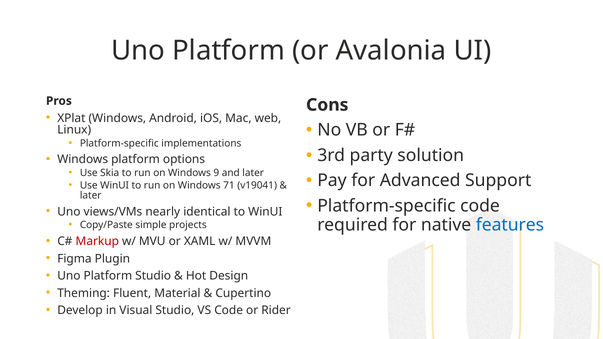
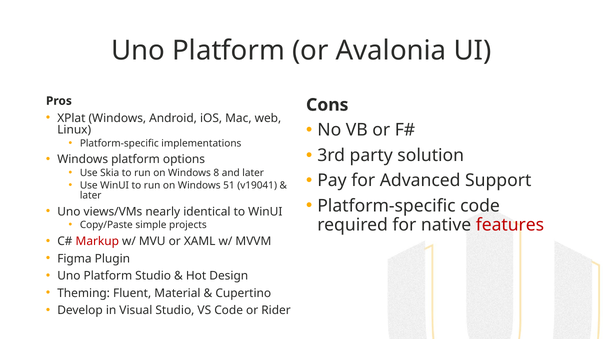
9: 9 -> 8 (216, 173)
71: 71 -> 51 (229, 186)
features colour: blue -> red (510, 225)
